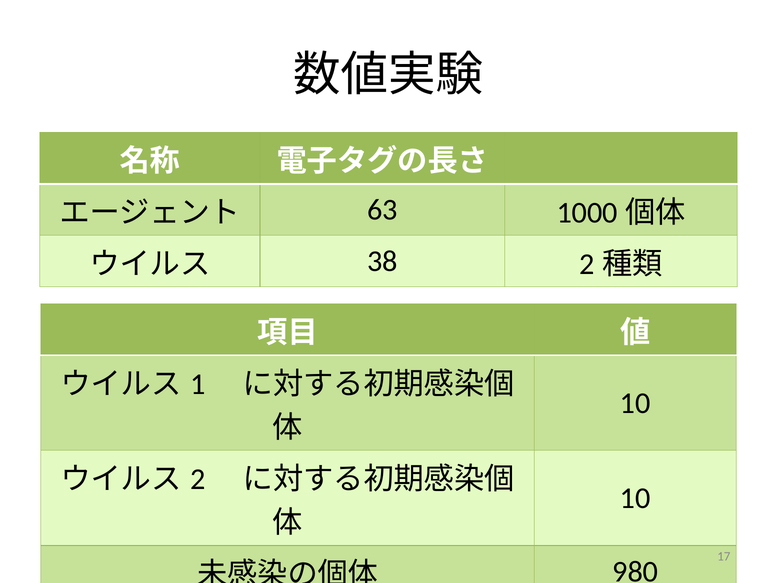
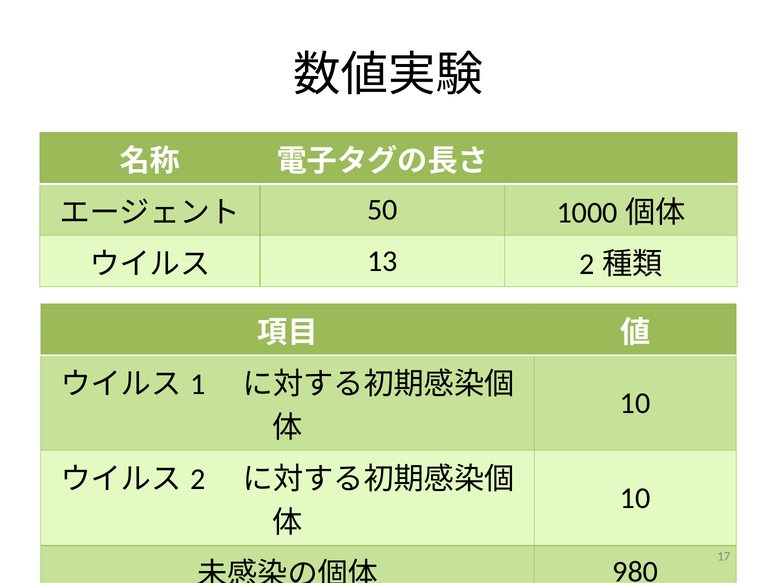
63: 63 -> 50 (382, 210)
38: 38 -> 13 (382, 261)
